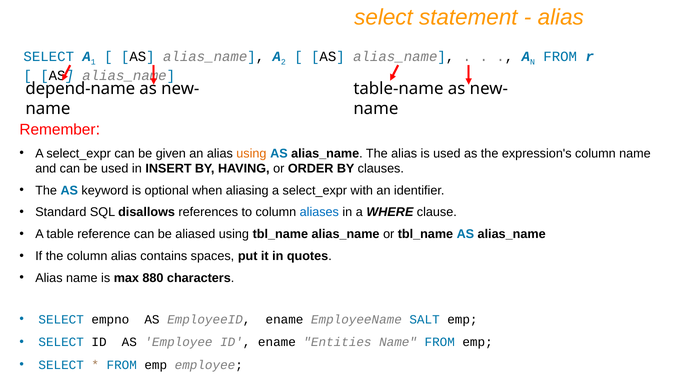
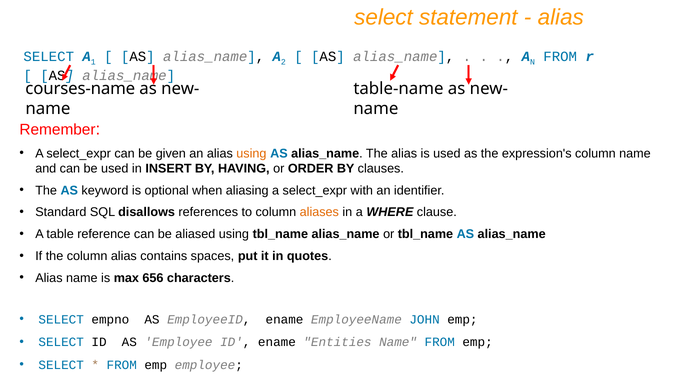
depend-name: depend-name -> courses-name (80, 88)
aliases colour: blue -> orange (319, 212)
880: 880 -> 656 (153, 278)
SALT: SALT -> JOHN (425, 319)
